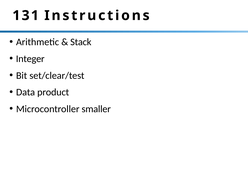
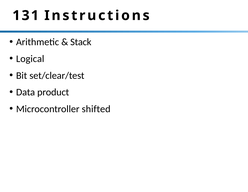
Integer: Integer -> Logical (30, 59)
smaller: smaller -> shifted (96, 109)
